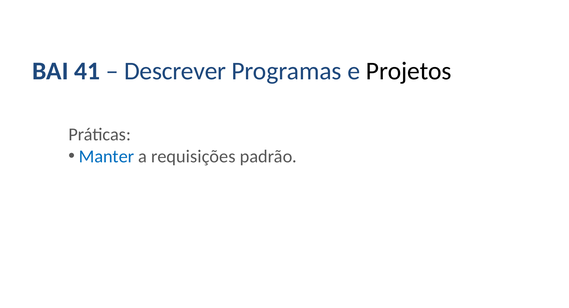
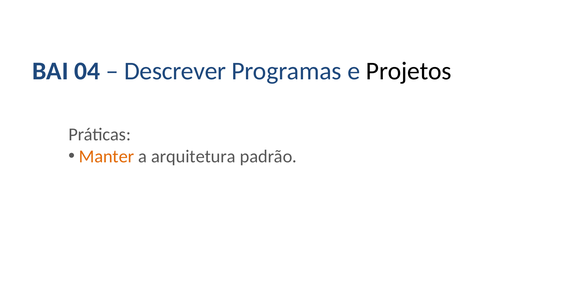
41: 41 -> 04 (87, 71)
Manter colour: blue -> orange (106, 157)
requisições: requisições -> arquitetura (193, 157)
